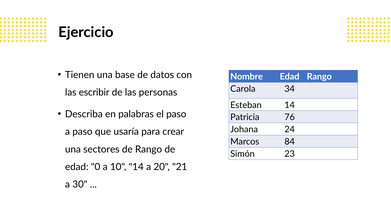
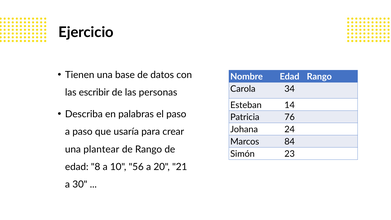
sectores: sectores -> plantear (101, 149)
0: 0 -> 8 (96, 167)
10 14: 14 -> 56 (136, 167)
